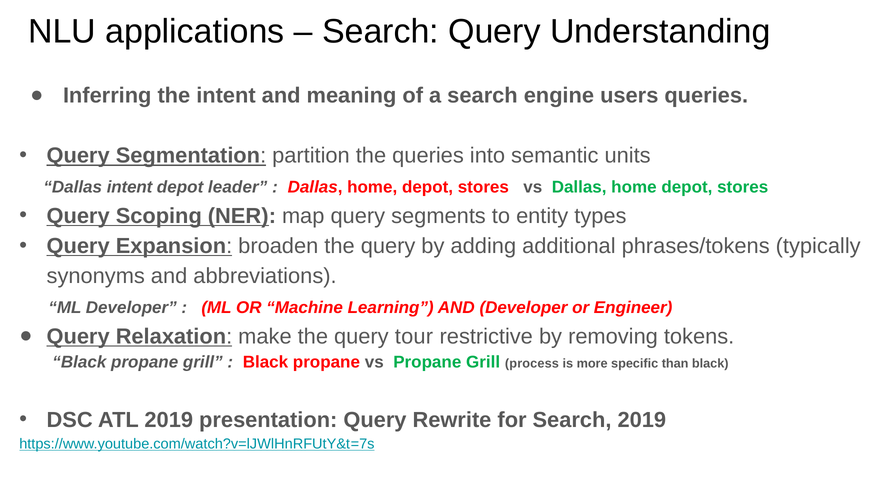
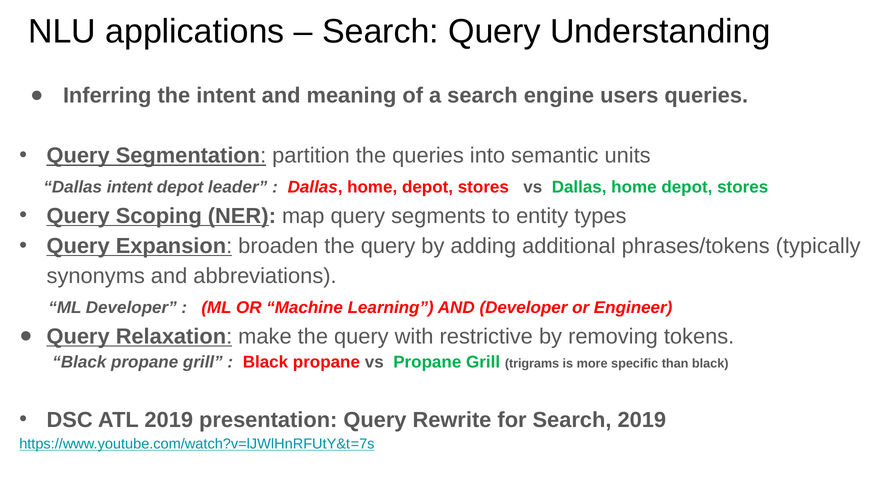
tour: tour -> with (414, 337)
process: process -> trigrams (532, 364)
